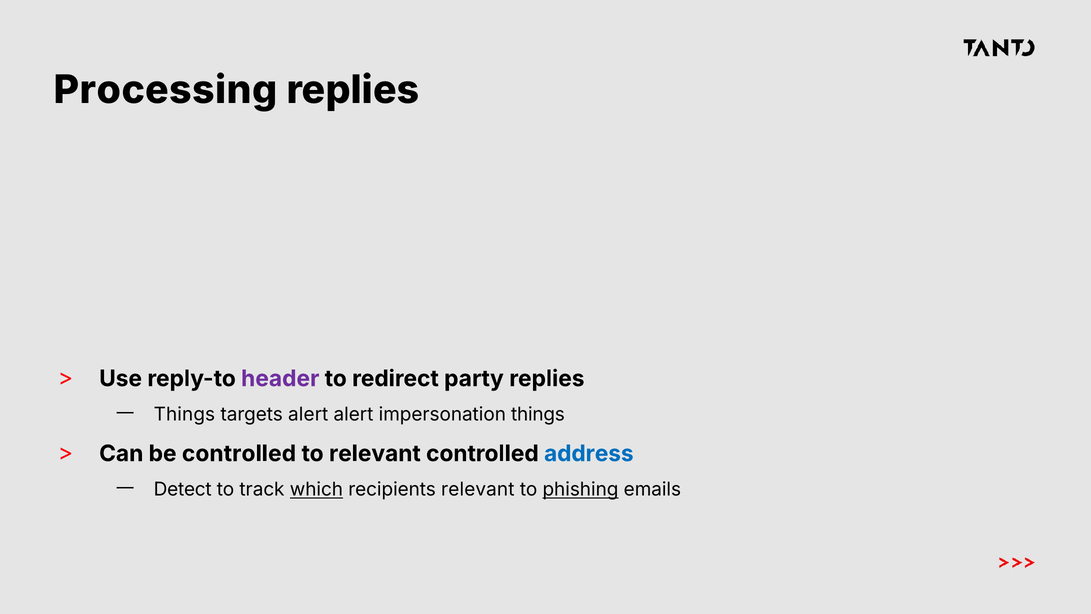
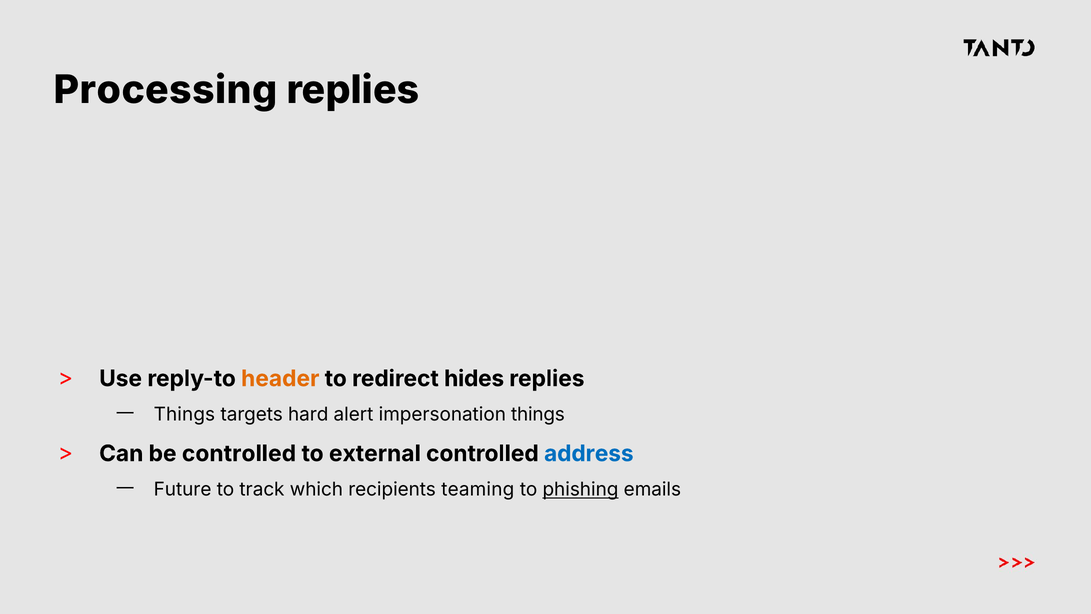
header colour: purple -> orange (280, 378)
party: party -> hides (474, 378)
targets alert: alert -> hard (308, 415)
to relevant: relevant -> external (375, 453)
Detect: Detect -> Future (183, 489)
which underline: present -> none (316, 489)
recipients relevant: relevant -> teaming (478, 489)
